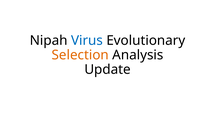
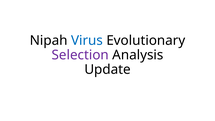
Selection colour: orange -> purple (80, 55)
